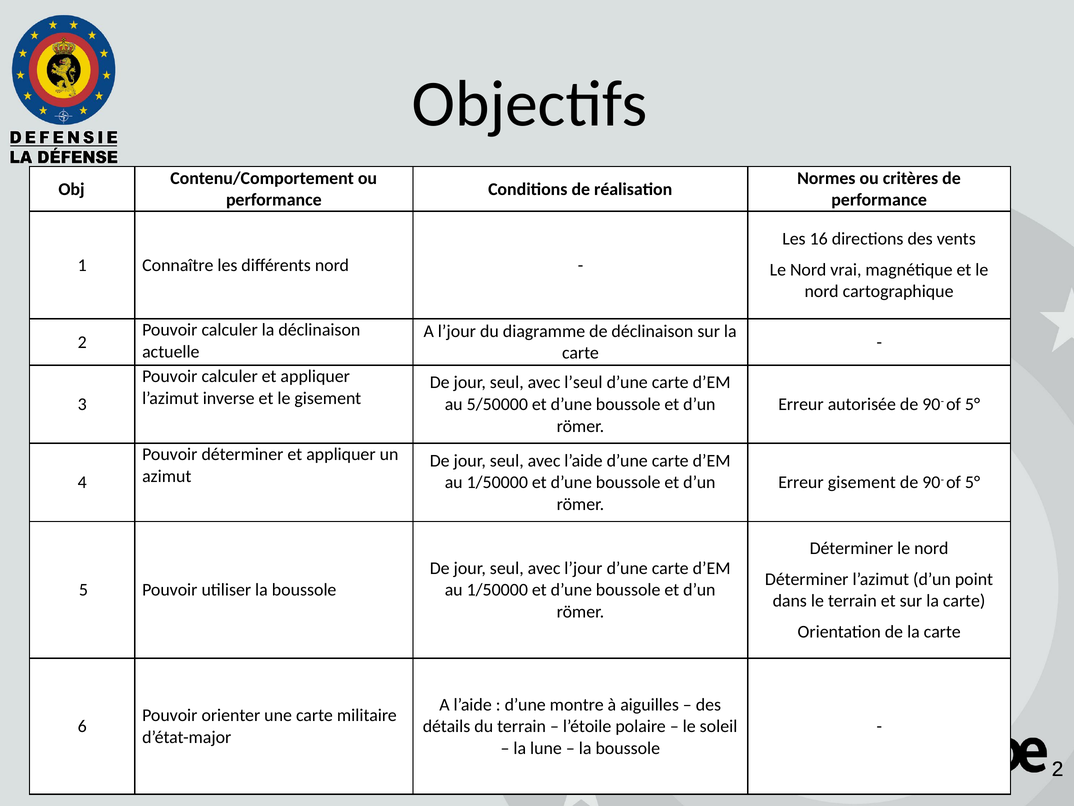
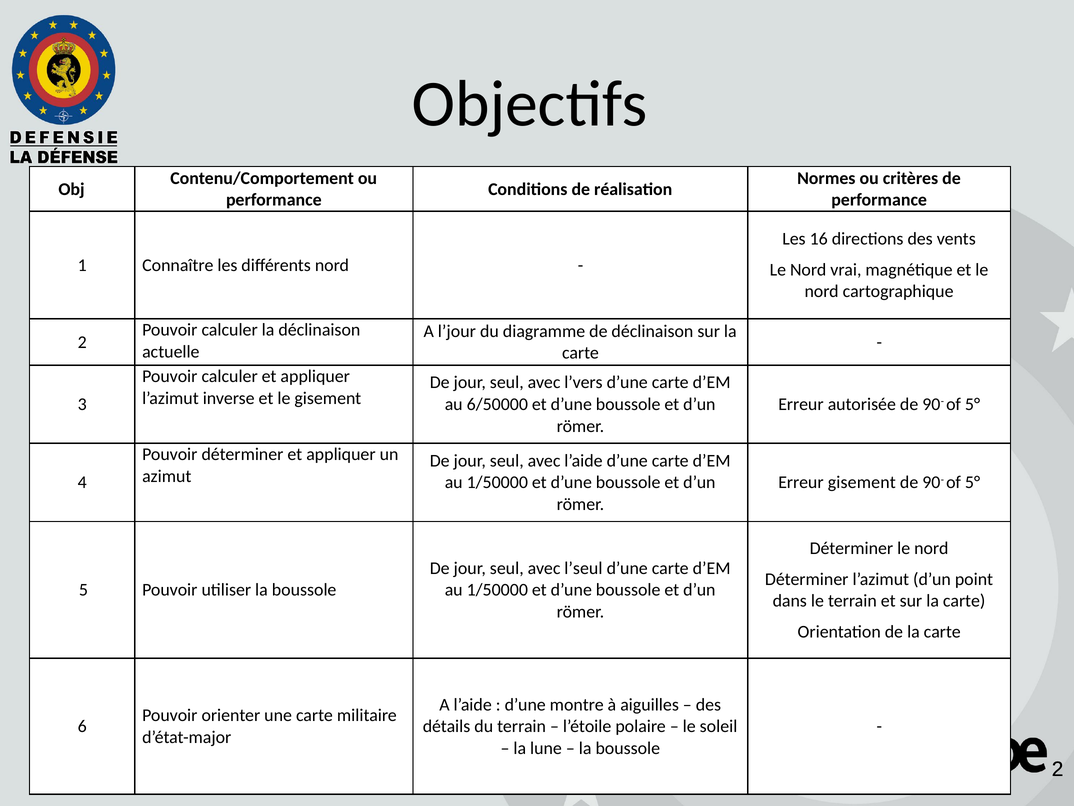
l’seul: l’seul -> l’vers (583, 382)
5/50000: 5/50000 -> 6/50000 (497, 404)
avec l’jour: l’jour -> l’seul (583, 568)
